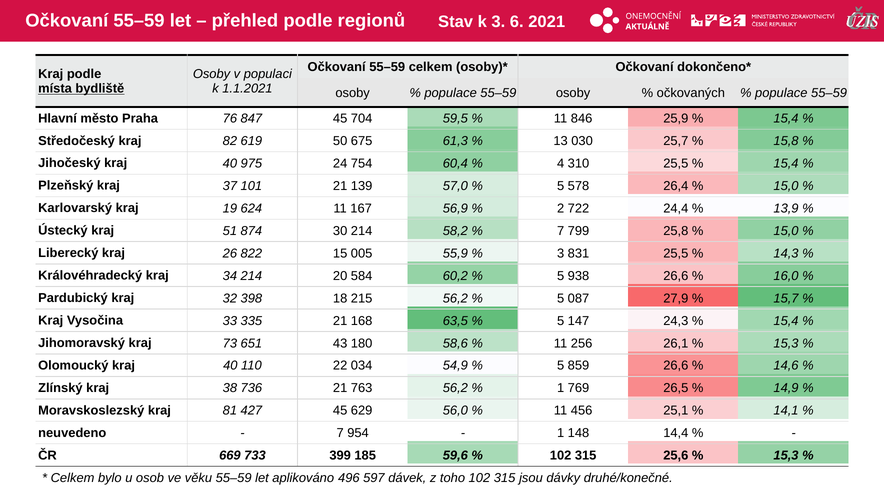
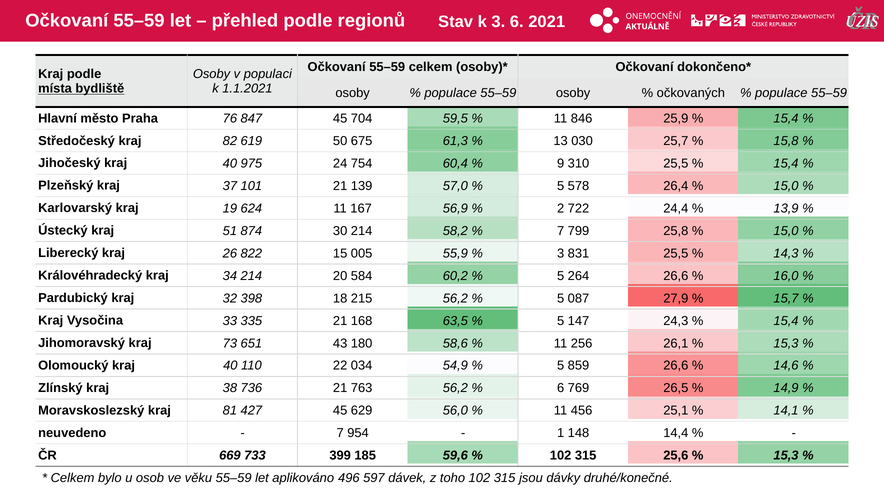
4: 4 -> 9 (561, 164)
938: 938 -> 264 (578, 276)
1: 1 -> 6 (561, 388)
